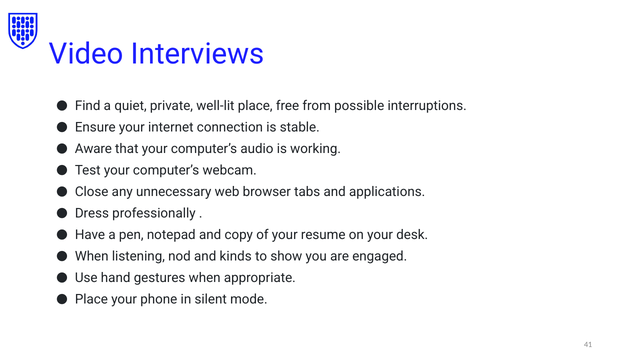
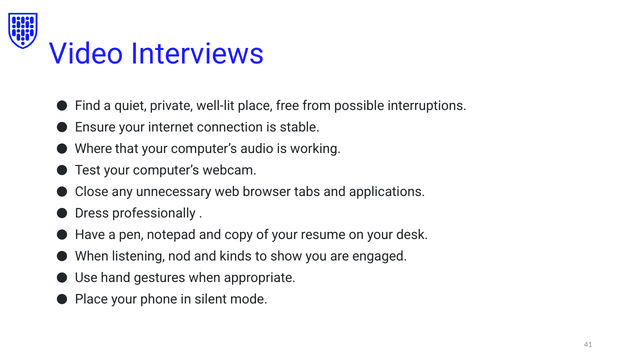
Aware: Aware -> Where (93, 149)
